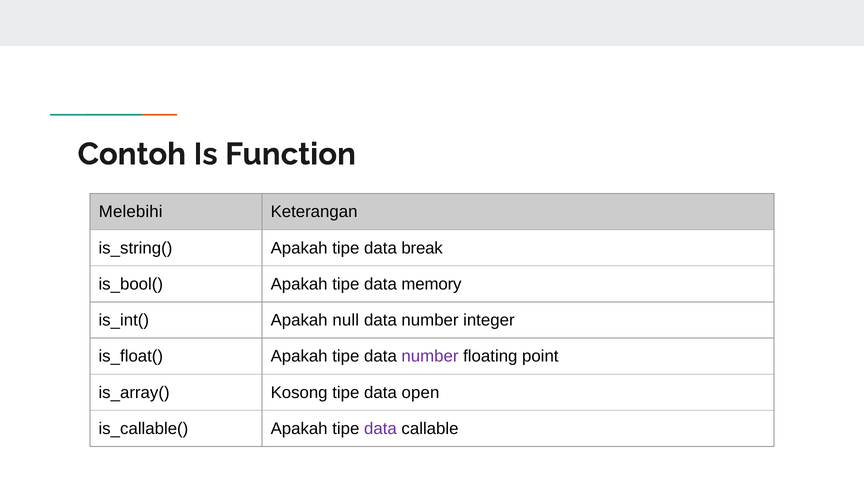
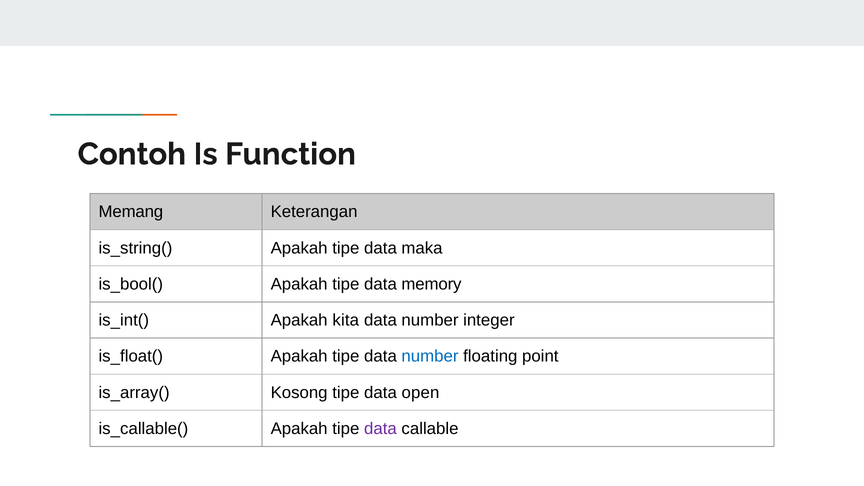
Melebihi: Melebihi -> Memang (131, 212)
break: break -> maka (422, 248)
null: null -> kita (346, 320)
number colour: purple -> blue (430, 356)
